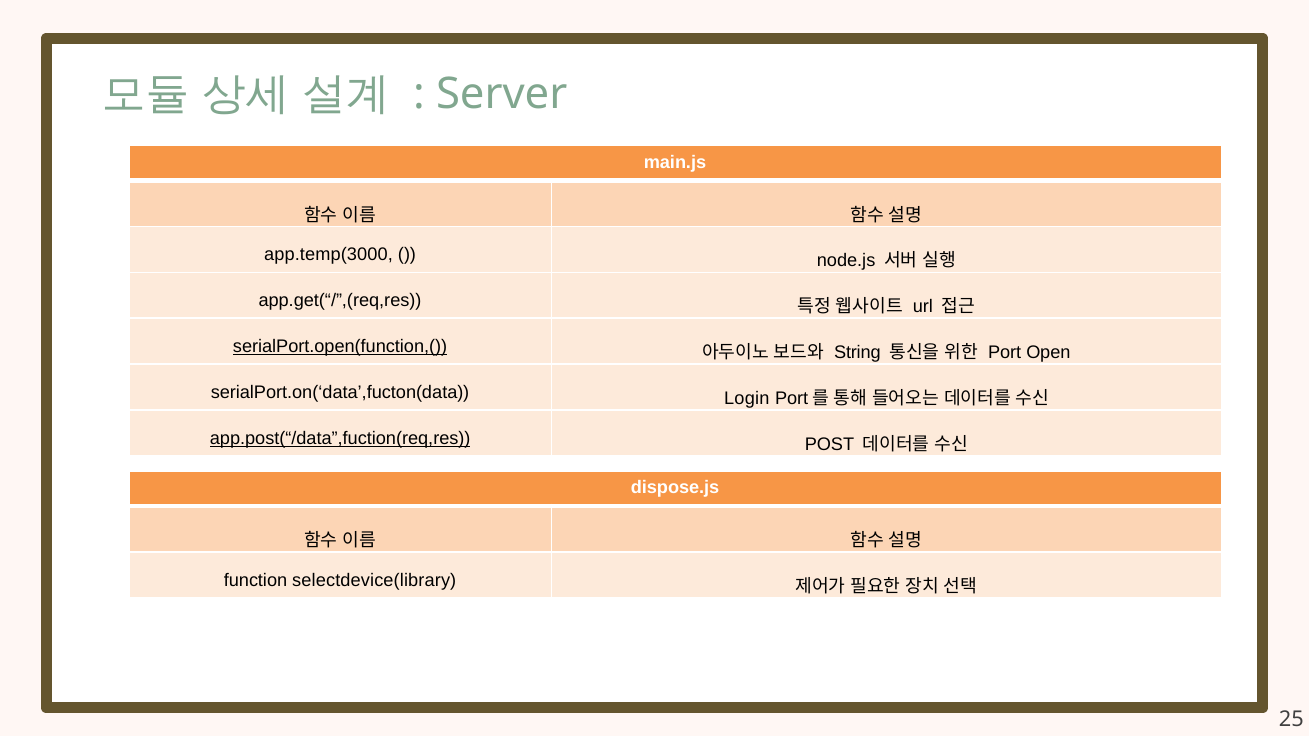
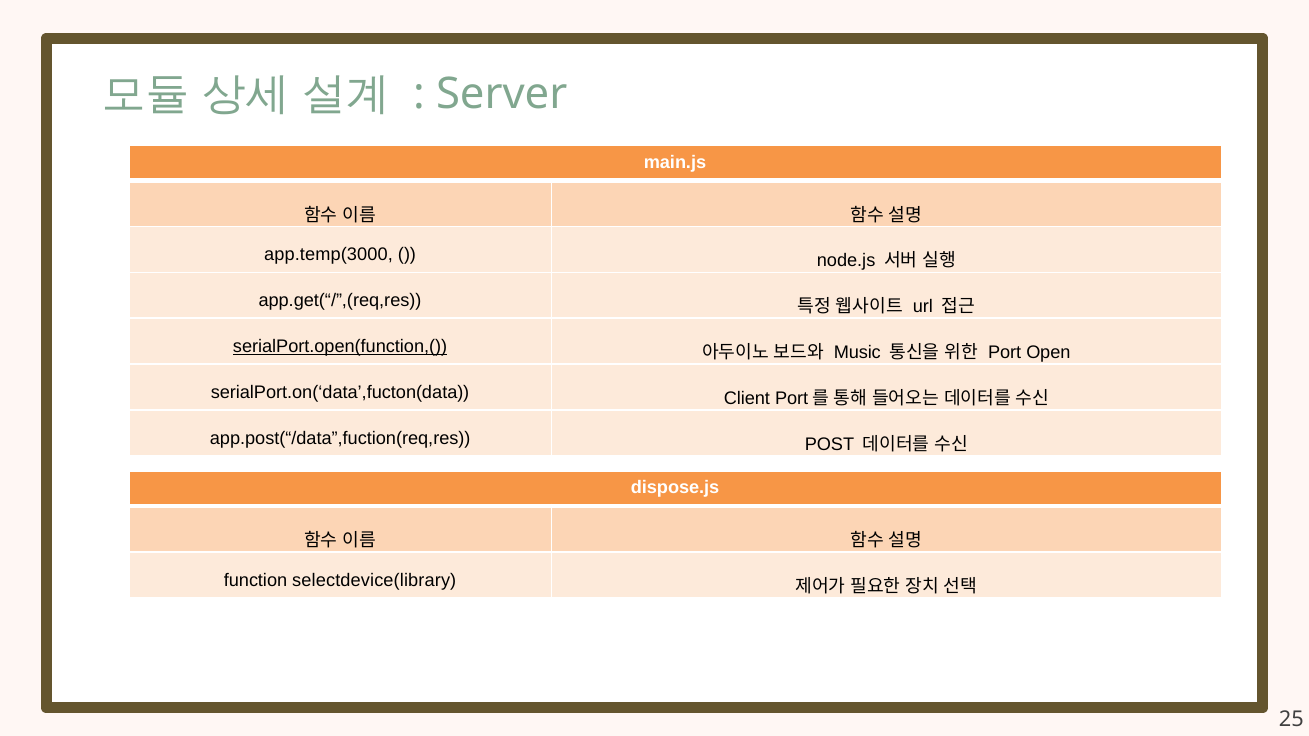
String: String -> Music (857, 353)
Login: Login -> Client (747, 399)
app.post(“/data”,fuction(req,res underline: present -> none (340, 438)
